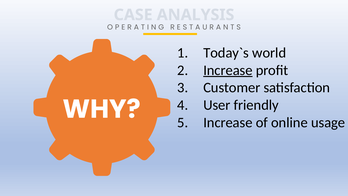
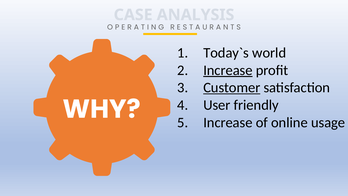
Customer underline: none -> present (232, 88)
